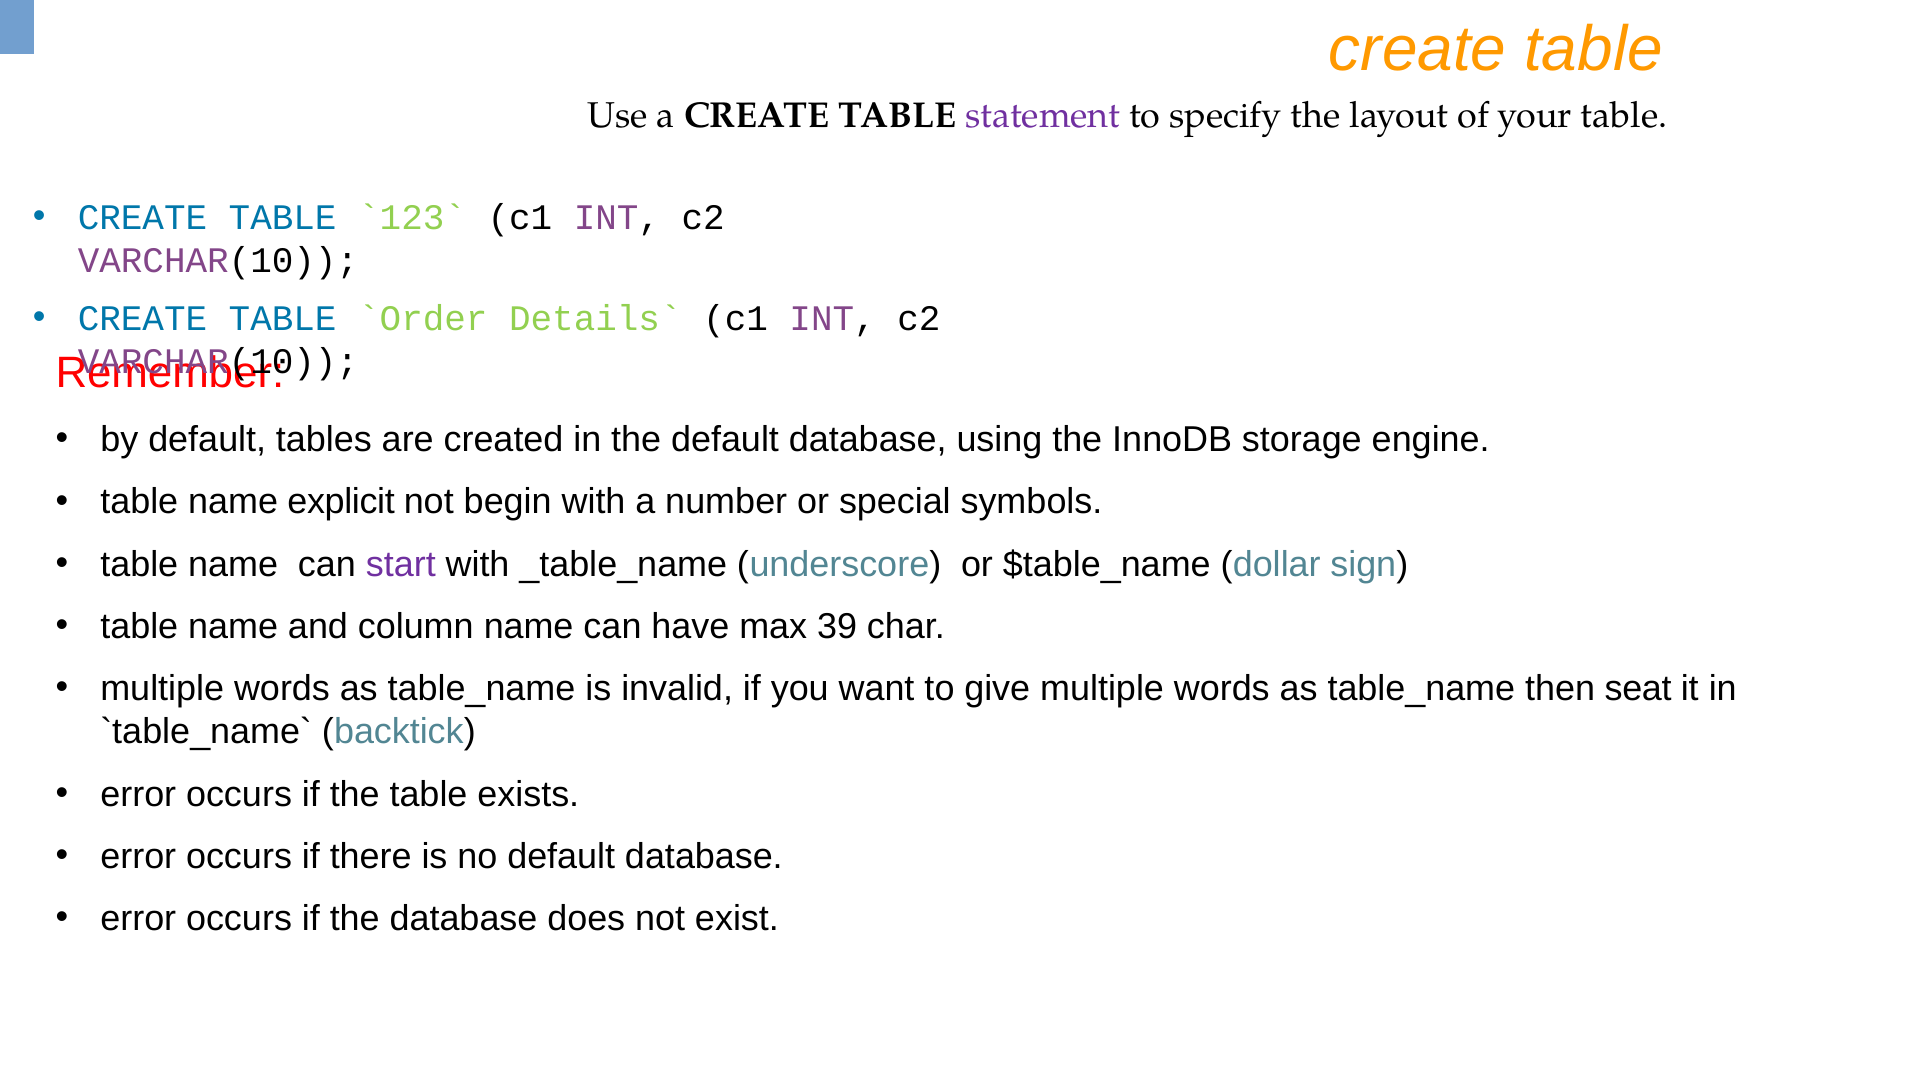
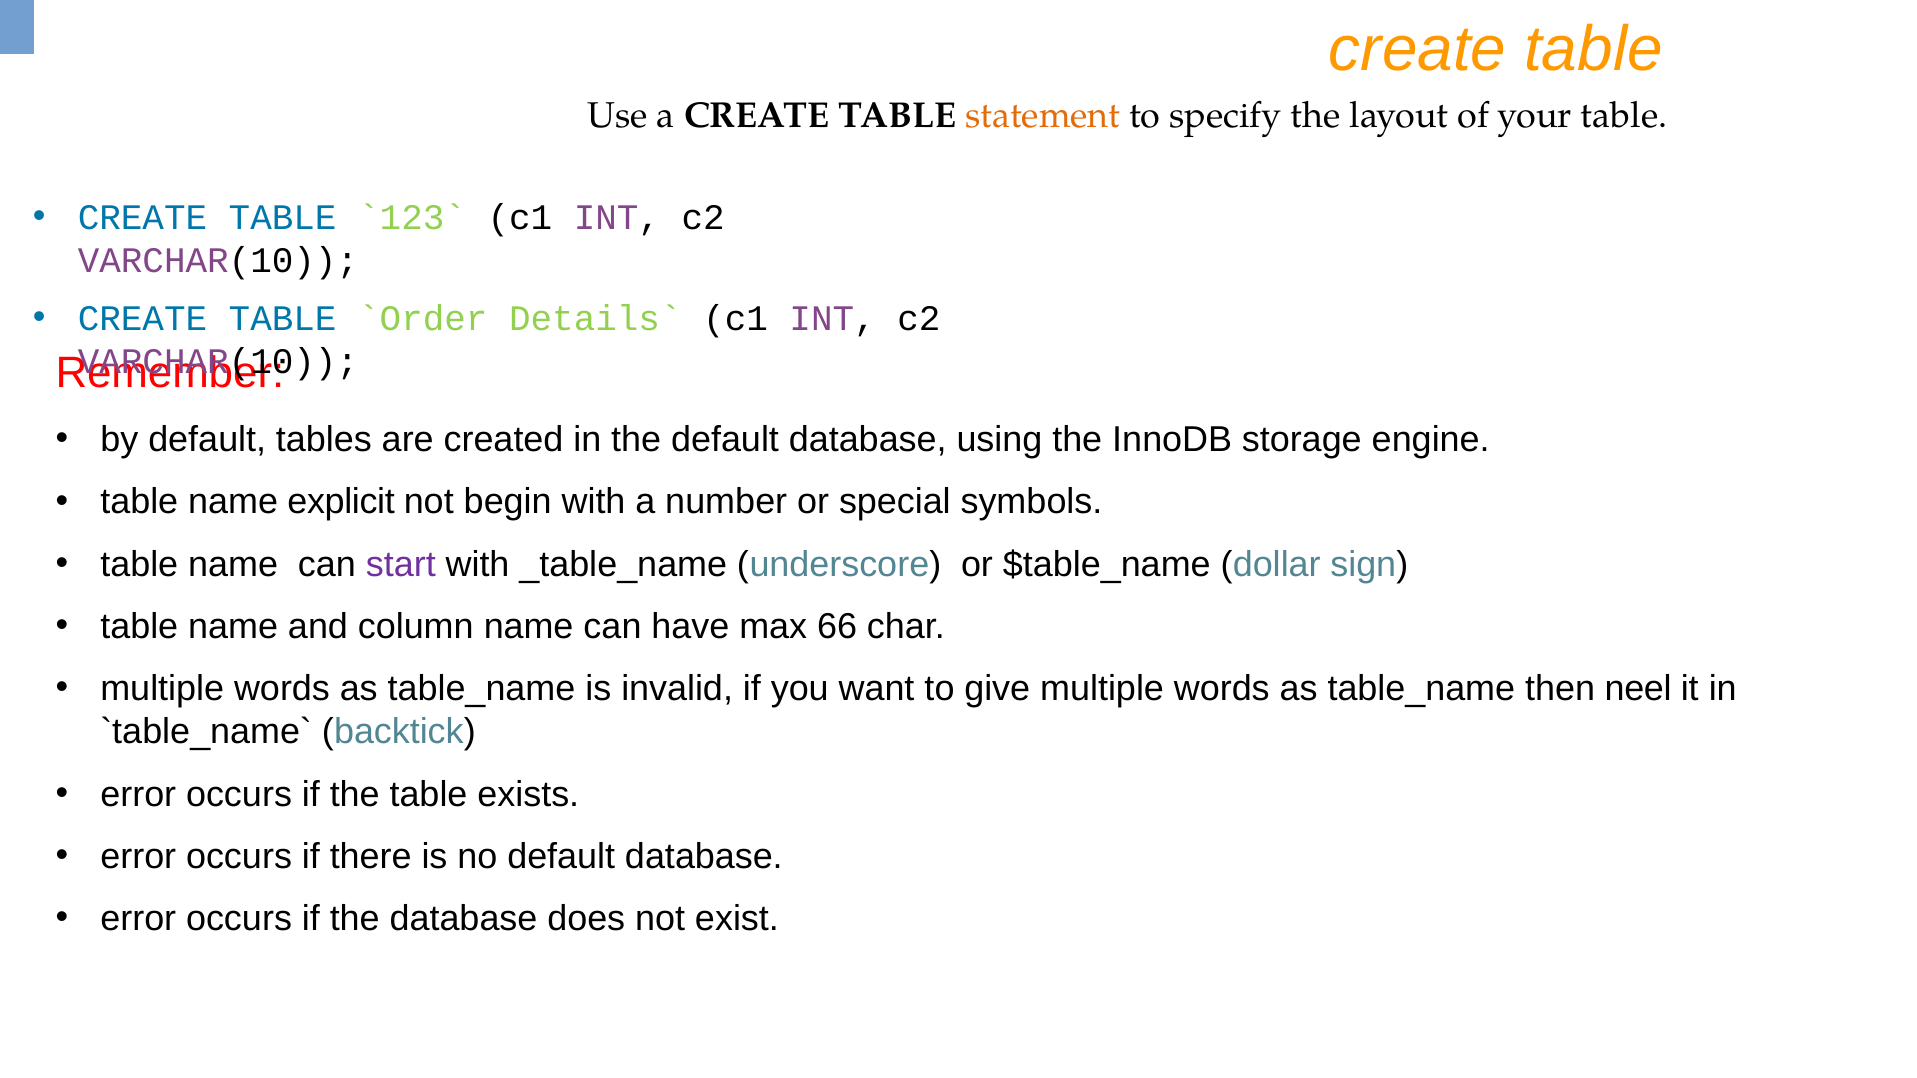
statement colour: purple -> orange (1043, 116)
39: 39 -> 66 (837, 627)
seat: seat -> neel (1638, 689)
